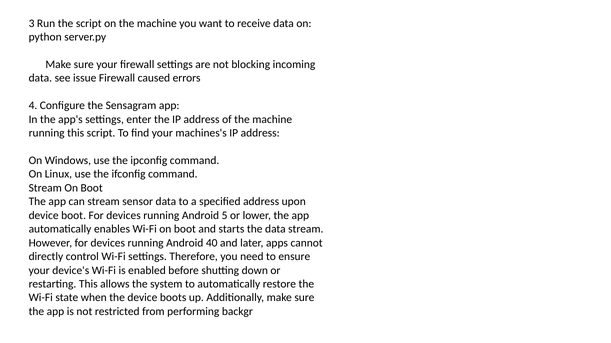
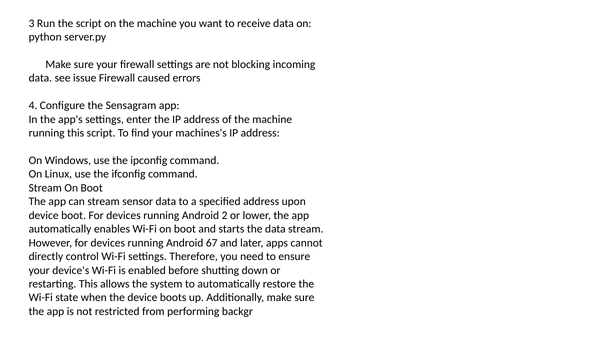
5: 5 -> 2 (225, 216)
40: 40 -> 67 (212, 243)
